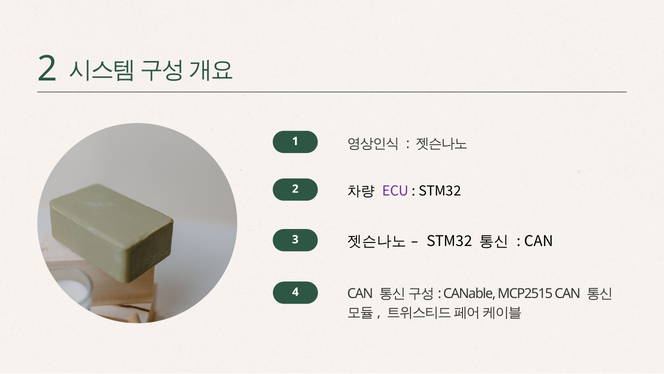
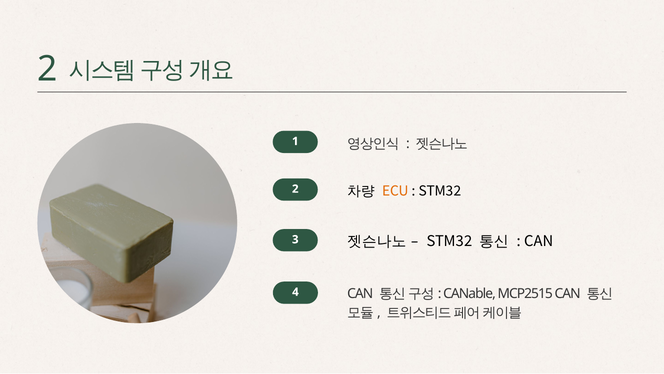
ECU colour: purple -> orange (396, 191)
